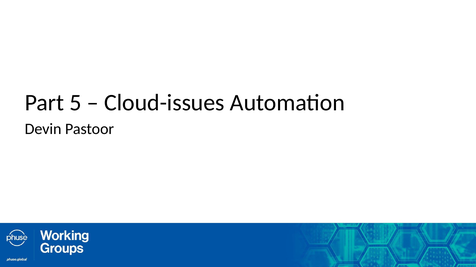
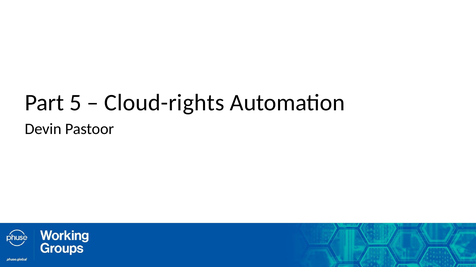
Cloud-issues: Cloud-issues -> Cloud-rights (164, 103)
